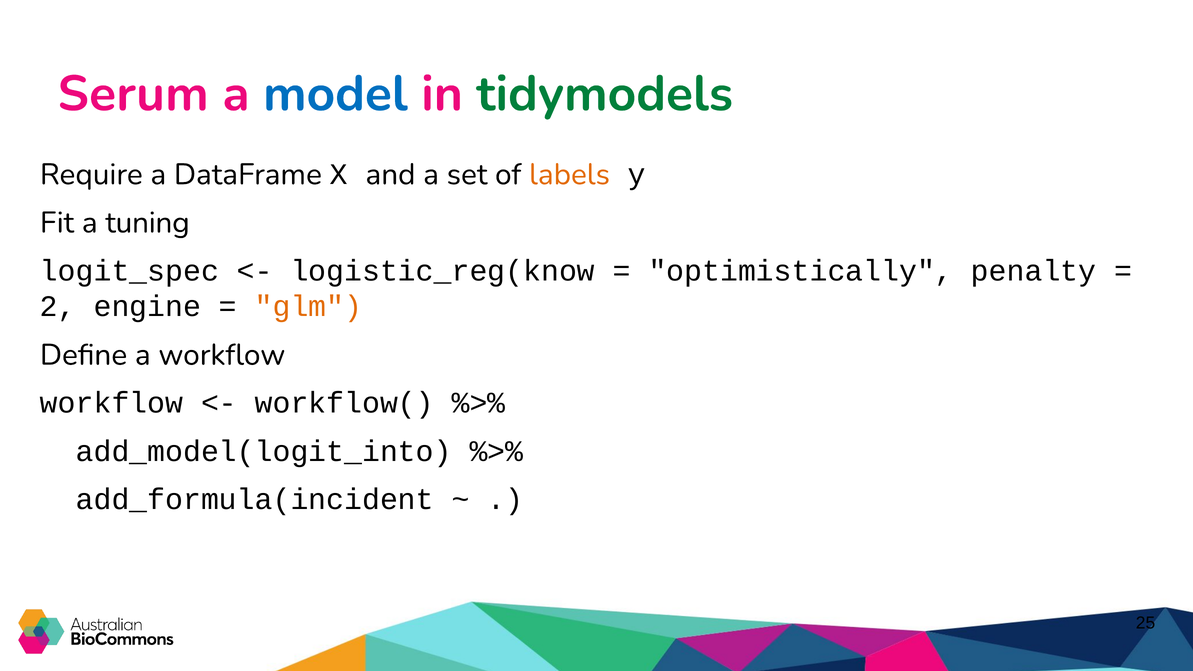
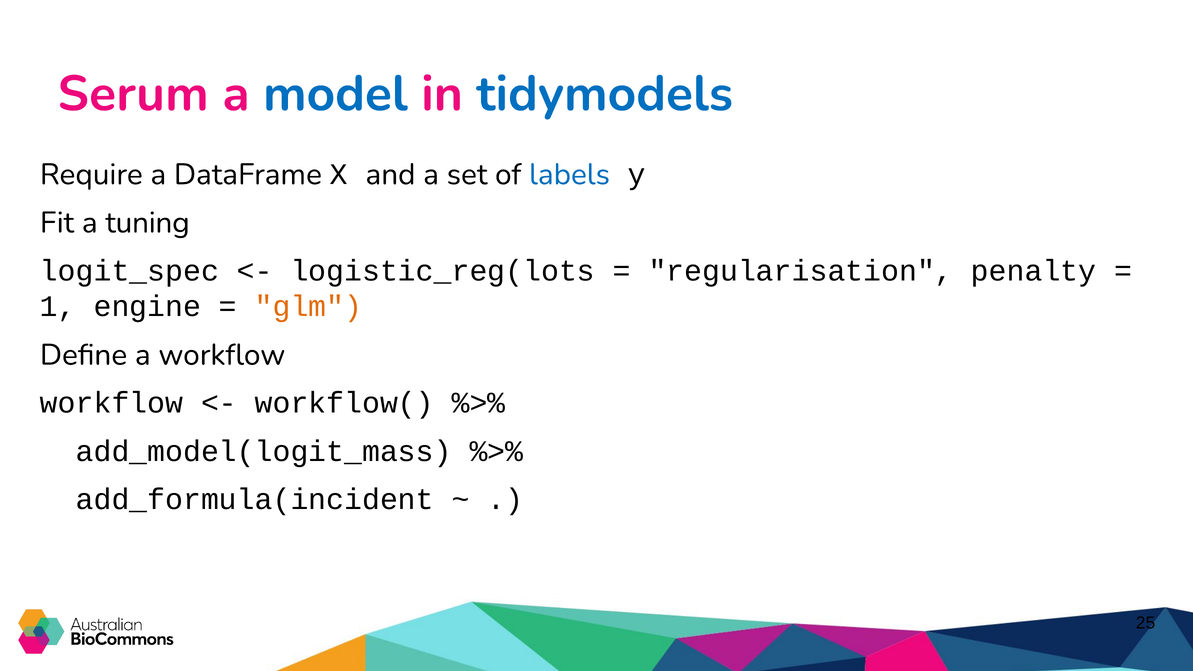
tidymodels colour: green -> blue (605, 94)
labels colour: orange -> blue (570, 174)
logistic_reg(know: logistic_reg(know -> logistic_reg(lots (443, 271)
optimistically: optimistically -> regularisation (801, 271)
2: 2 -> 1 (58, 307)
add_model(logit_into: add_model(logit_into -> add_model(logit_mass (264, 451)
